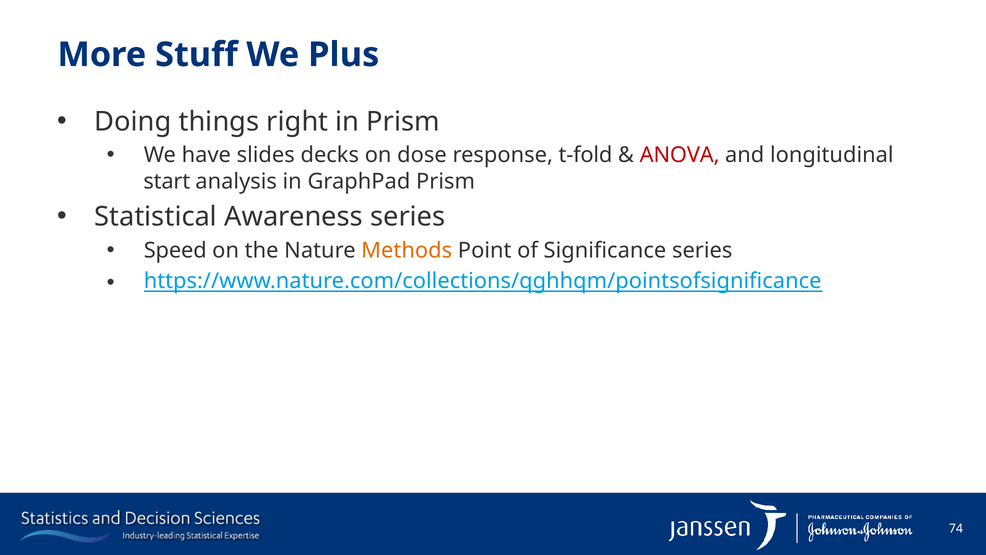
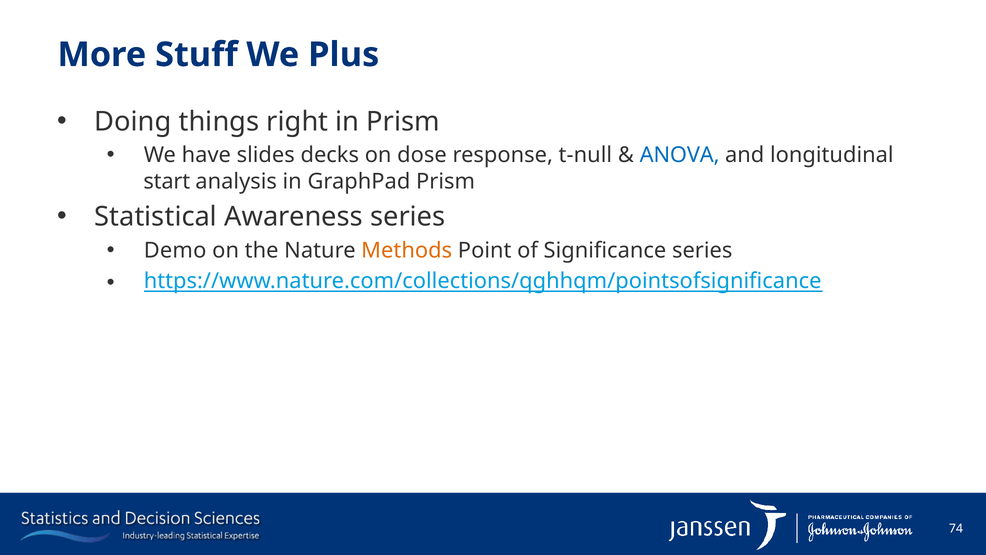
t-fold: t-fold -> t-null (585, 155)
ANOVA colour: red -> blue (680, 155)
Speed: Speed -> Demo (175, 250)
